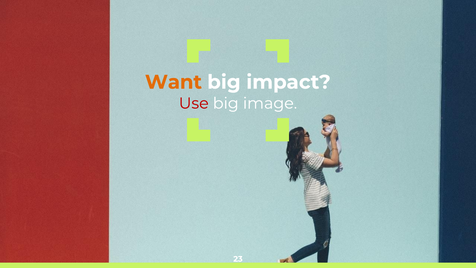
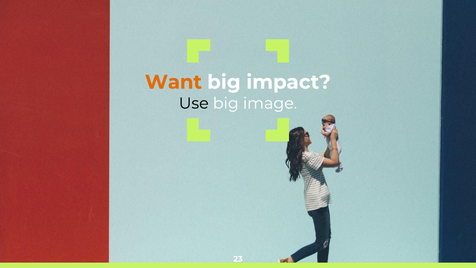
Use colour: red -> black (194, 103)
